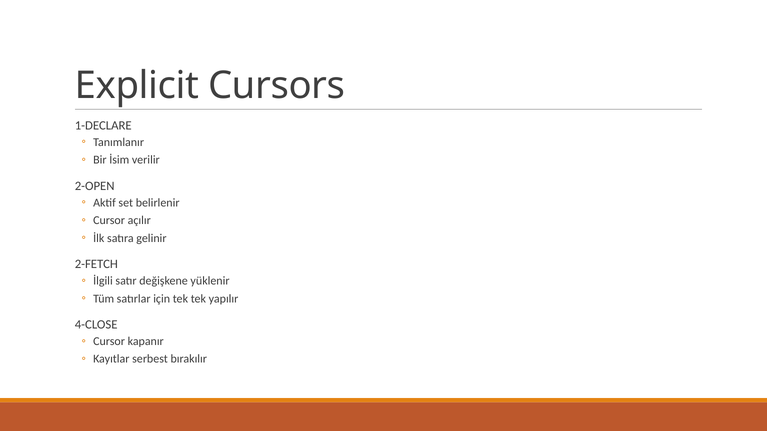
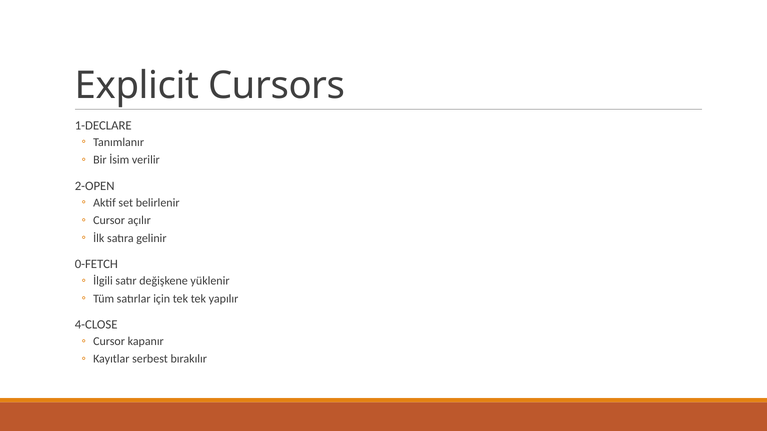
2-FETCH: 2-FETCH -> 0-FETCH (96, 265)
